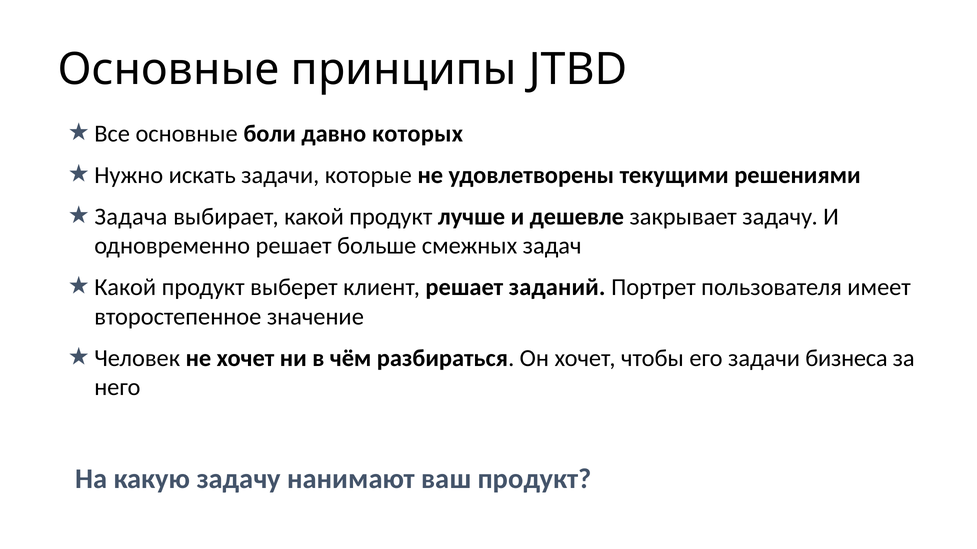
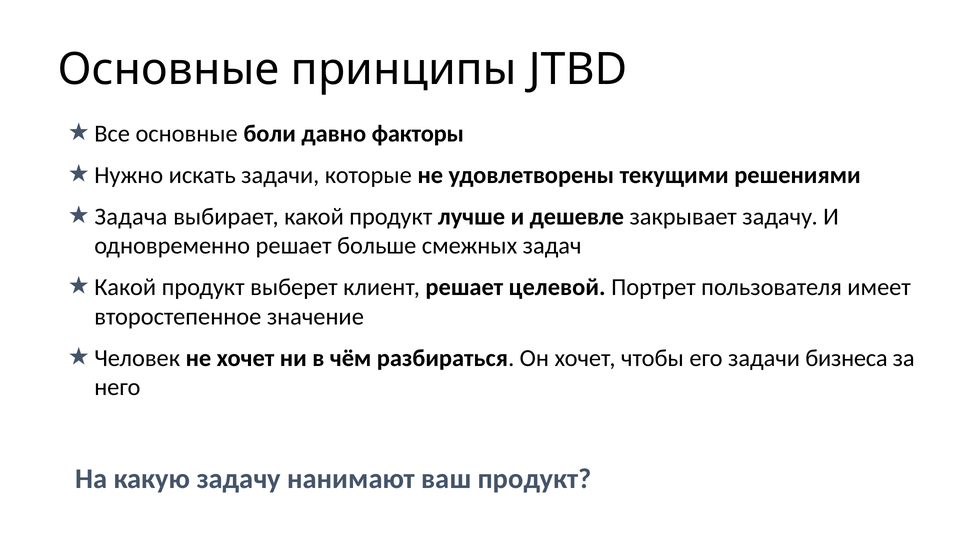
которых: которых -> факторы (418, 134)
заданий: заданий -> целевой (557, 288)
